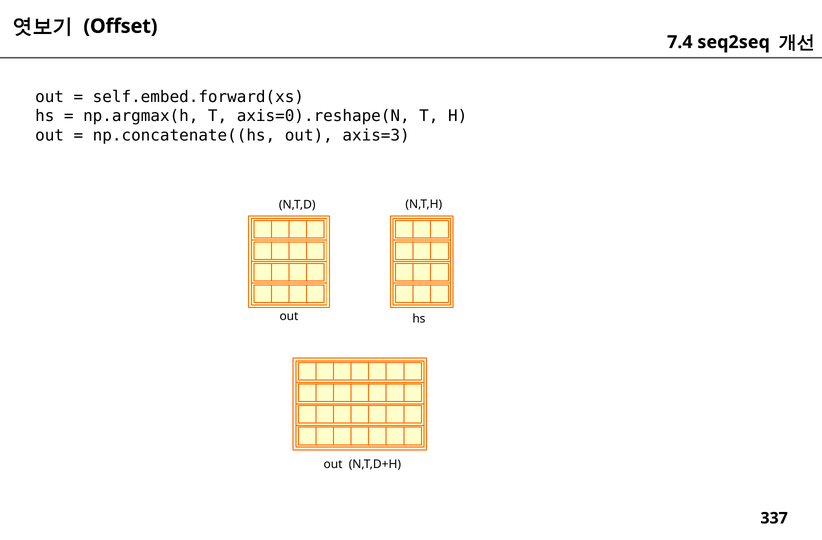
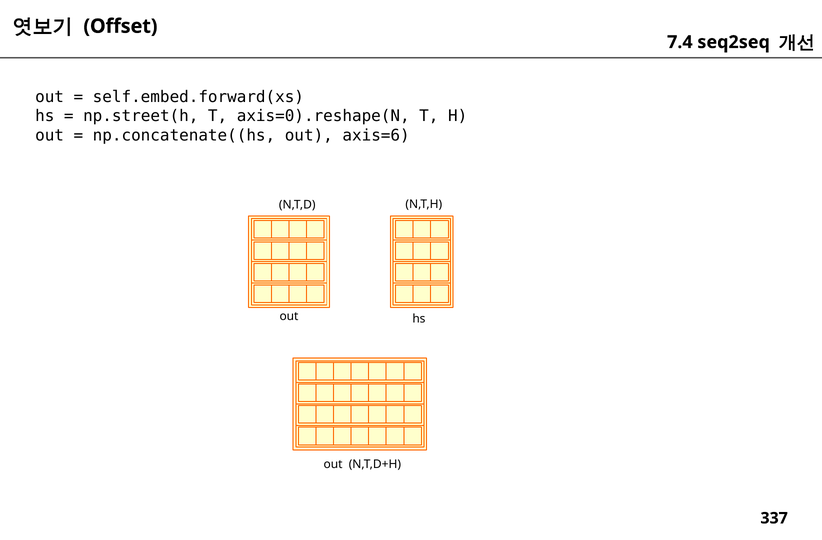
np.argmax(h: np.argmax(h -> np.street(h (141, 116)
axis=3: axis=3 -> axis=6 (376, 135)
